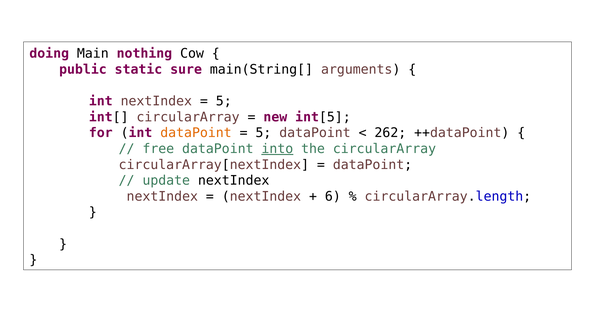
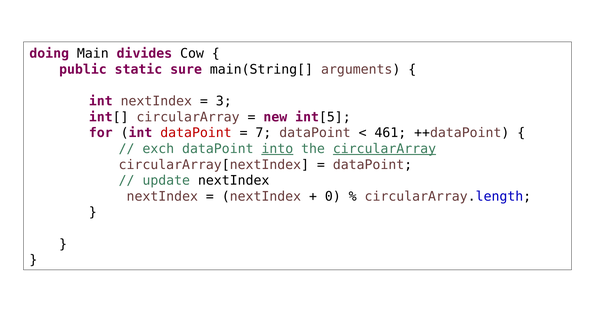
nothing: nothing -> divides (144, 53)
5: 5 -> 3 (224, 101)
dataPoint colour: orange -> red (196, 133)
5: 5 -> 7 (263, 133)
262: 262 -> 461 (390, 133)
free: free -> exch (158, 149)
circularArray underline: none -> present (384, 149)
6: 6 -> 0 (333, 196)
